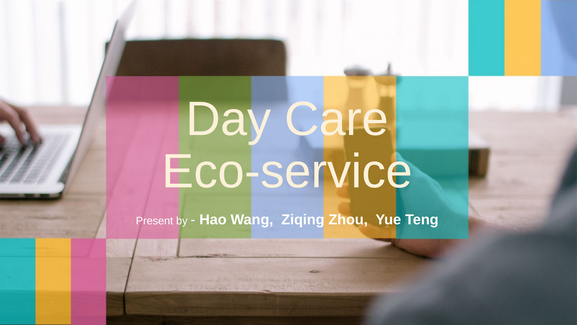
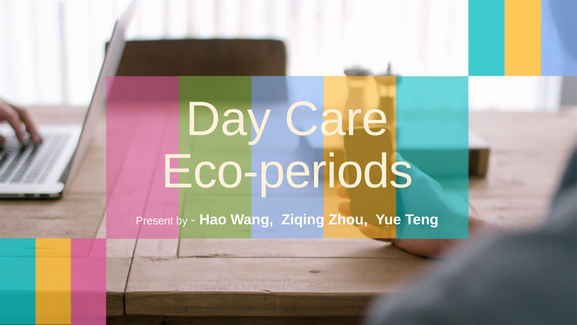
Eco-service: Eco-service -> Eco-periods (287, 171)
